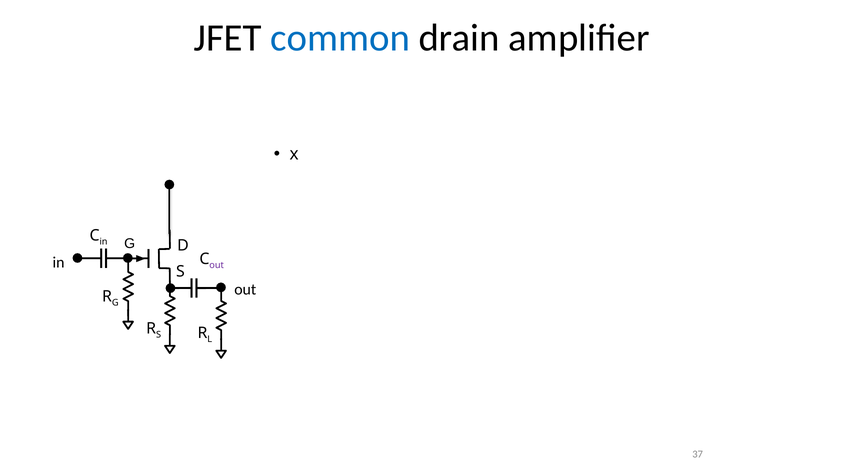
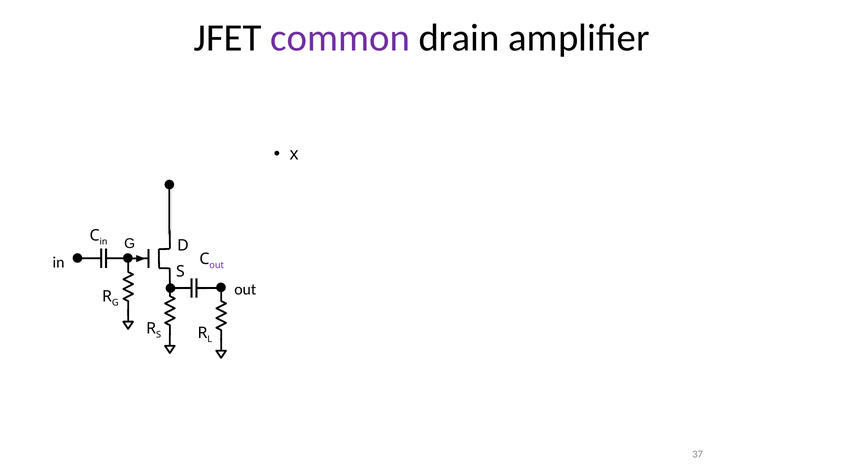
common colour: blue -> purple (340, 38)
